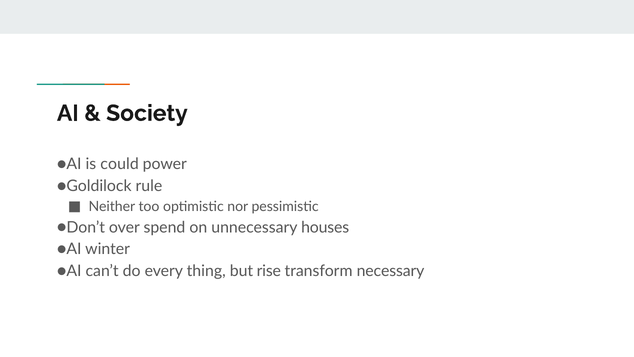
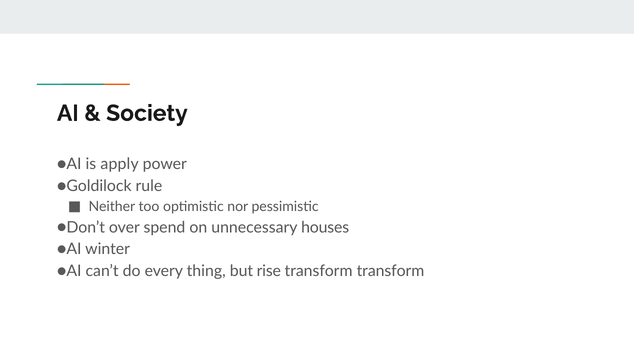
could: could -> apply (120, 164)
transform necessary: necessary -> transform (390, 271)
